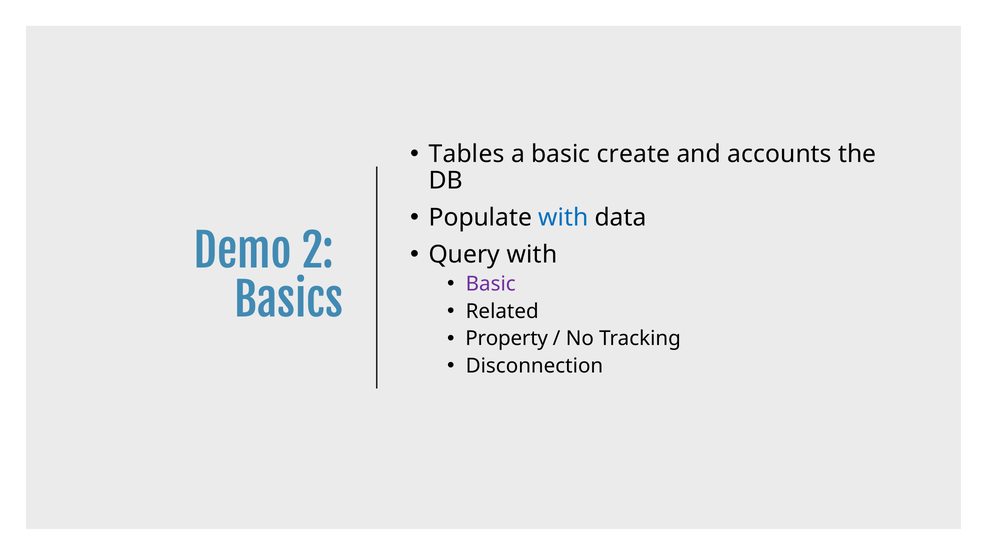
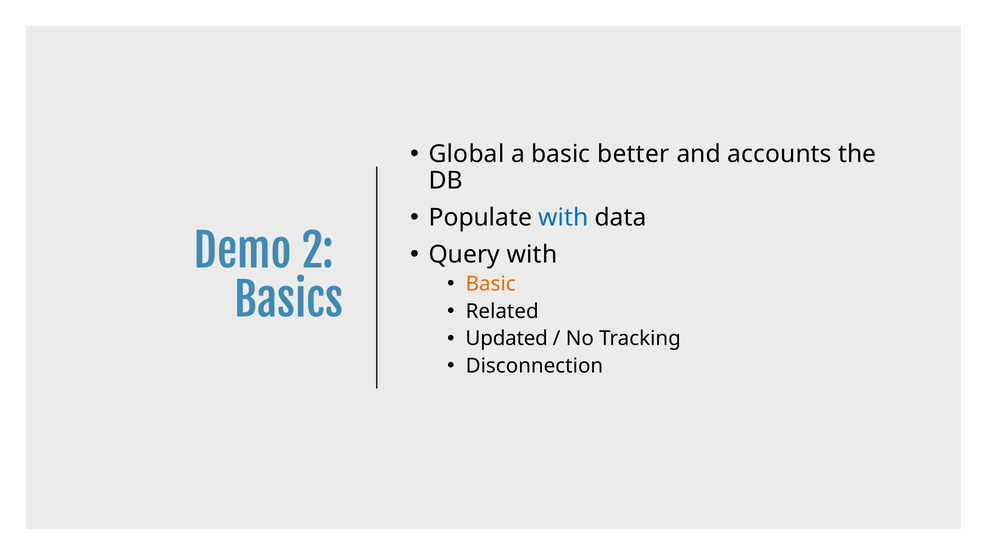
Tables: Tables -> Global (467, 154)
create: create -> better (633, 154)
Basic colour: purple -> orange (491, 284)
Property: Property -> Updated (507, 339)
